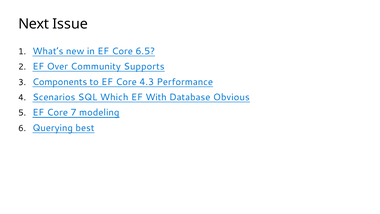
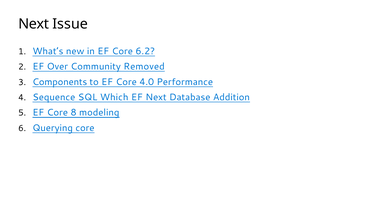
6.5: 6.5 -> 6.2 (145, 51)
Supports: Supports -> Removed (144, 66)
4.3: 4.3 -> 4.0 (147, 82)
Scenarios: Scenarios -> Sequence (54, 97)
EF With: With -> Next (156, 97)
Obvious: Obvious -> Addition (231, 97)
7: 7 -> 8 (74, 112)
Querying best: best -> core (85, 128)
